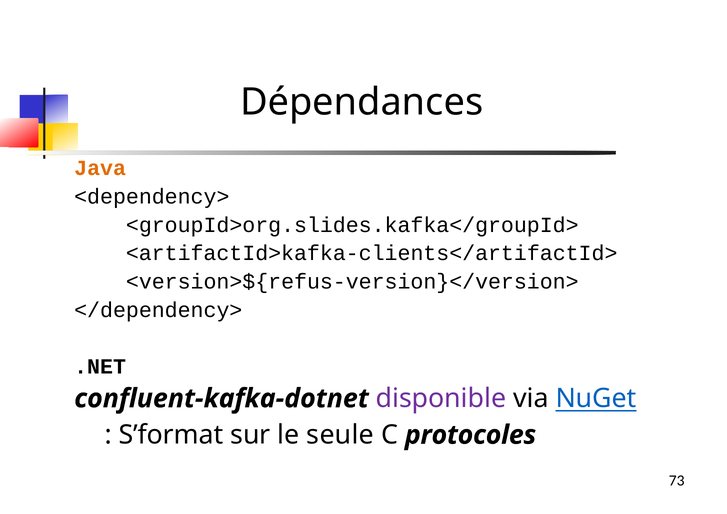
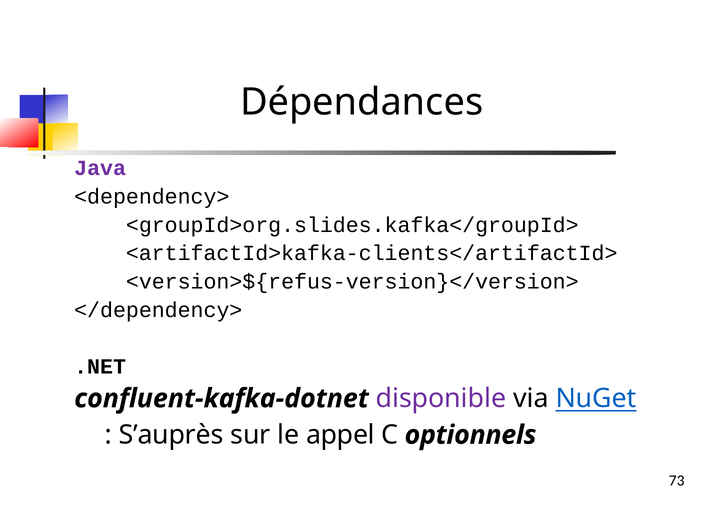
Java colour: orange -> purple (100, 168)
S’format: S’format -> S’auprès (171, 435)
seule: seule -> appel (340, 435)
protocoles: protocoles -> optionnels (471, 435)
